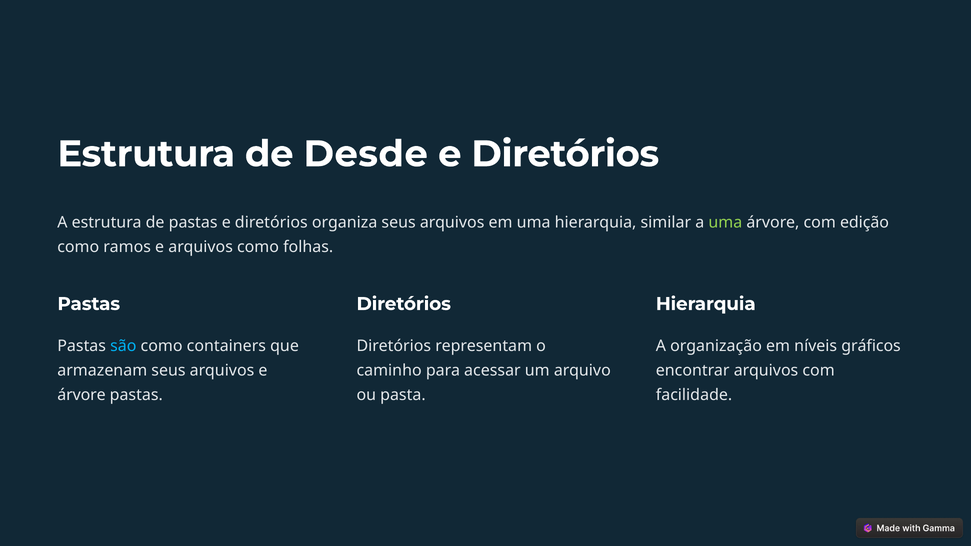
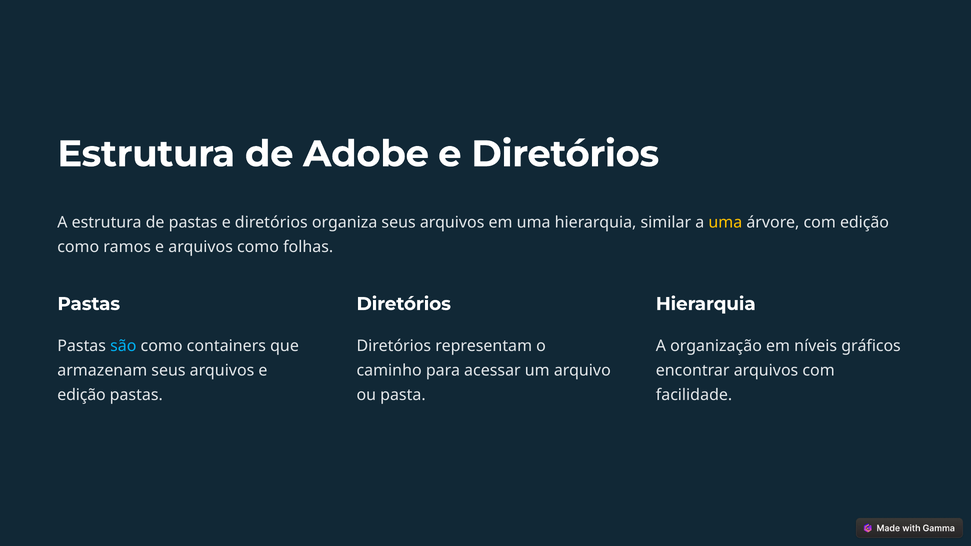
Desde: Desde -> Adobe (366, 154)
uma colour: light green -> yellow (725, 223)
árvore: árvore -> edição (82, 395)
